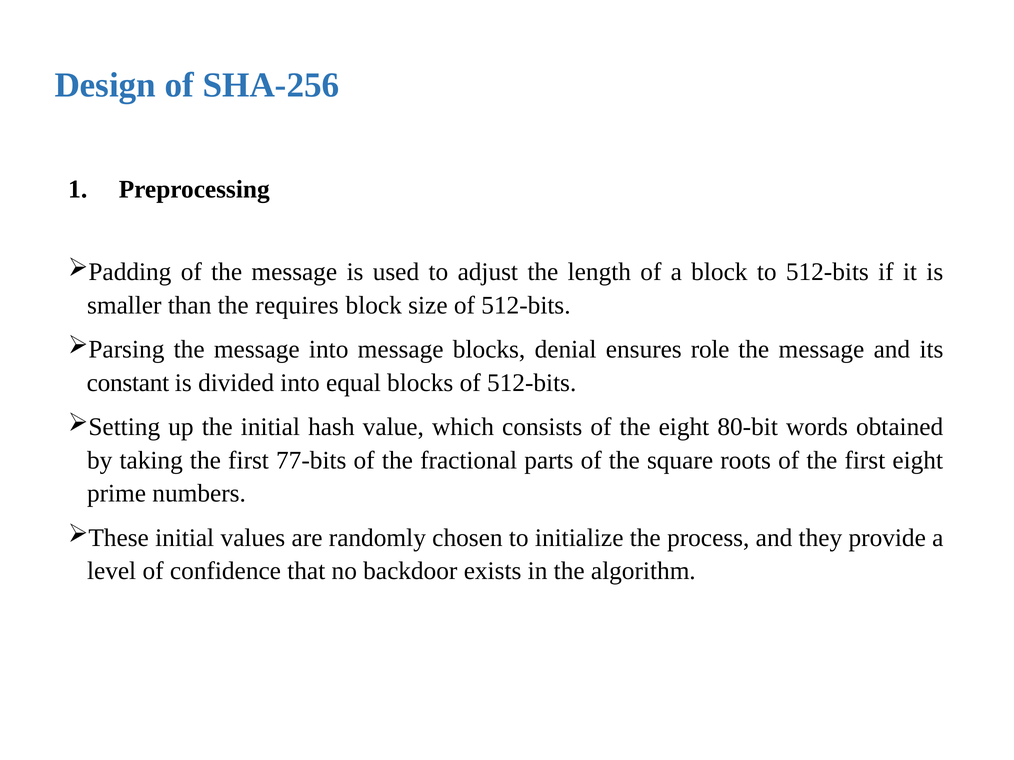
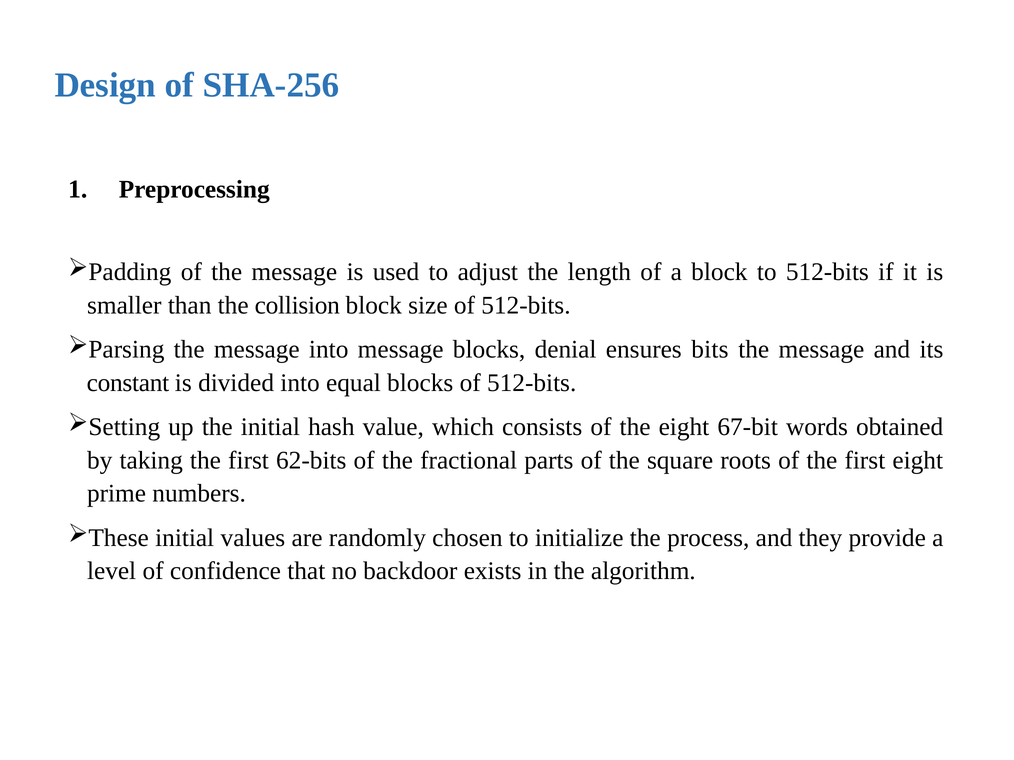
requires: requires -> collision (297, 306)
role: role -> bits (710, 350)
80-bit: 80-bit -> 67-bit (748, 427)
77-bits: 77-bits -> 62-bits (311, 461)
